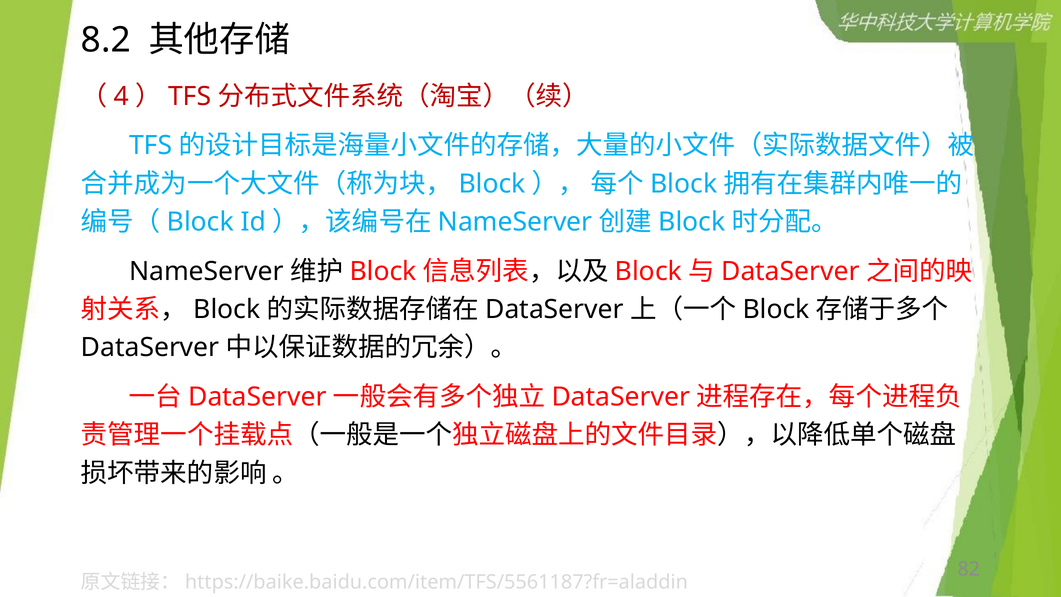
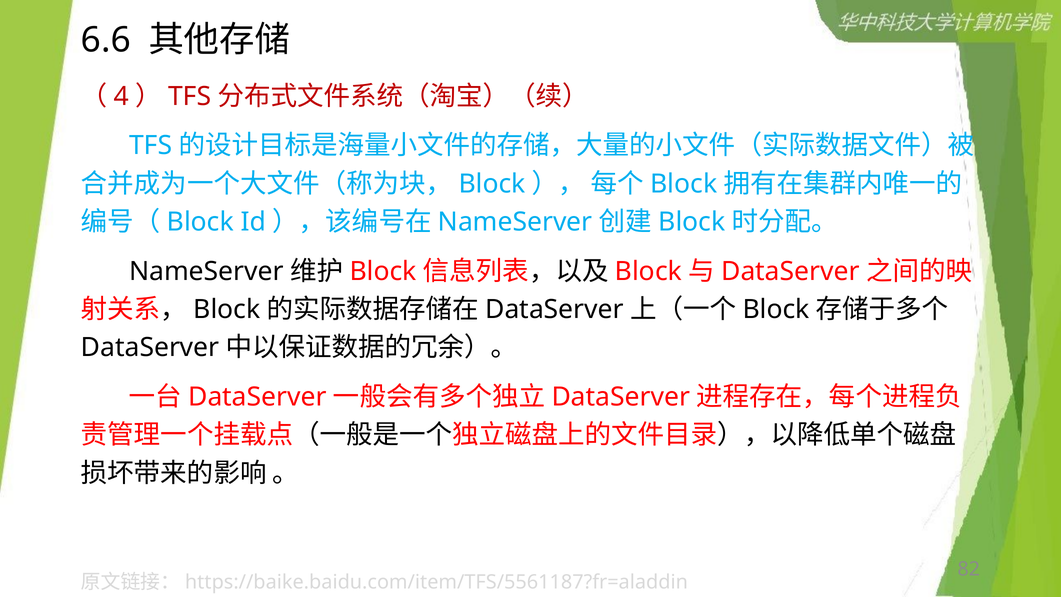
8.2: 8.2 -> 6.6 (106, 40)
